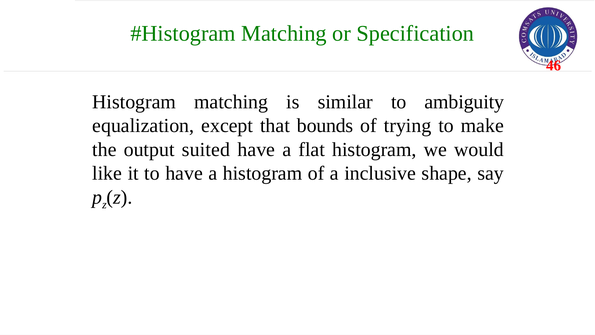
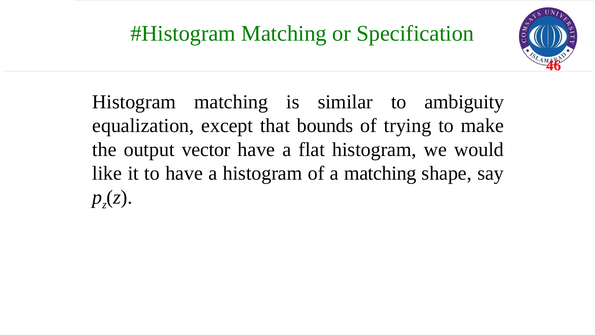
suited: suited -> vector (206, 149)
a inclusive: inclusive -> matching (380, 173)
